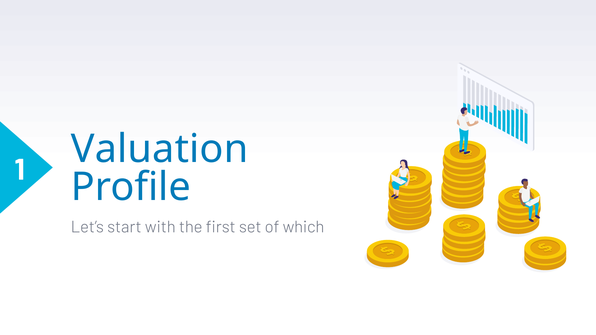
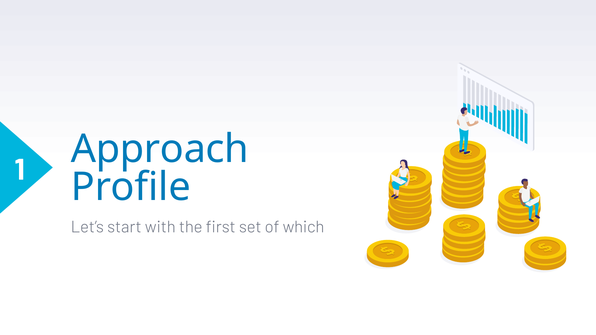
Valuation: Valuation -> Approach (160, 149)
